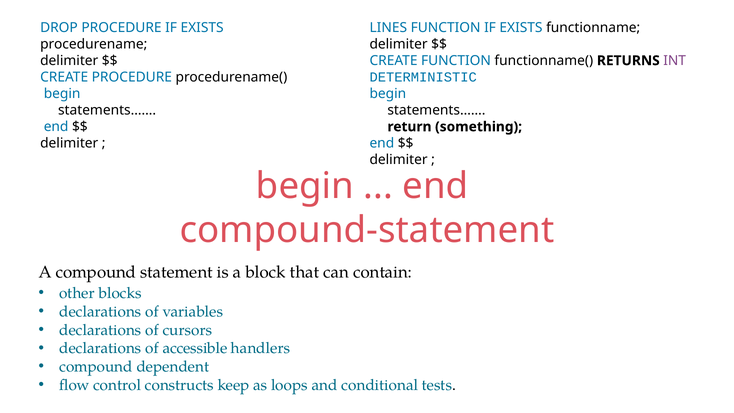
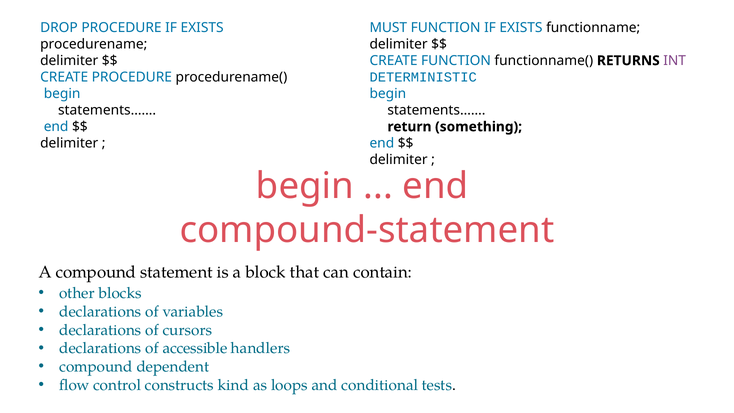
LINES: LINES -> MUST (388, 28)
keep: keep -> kind (233, 385)
